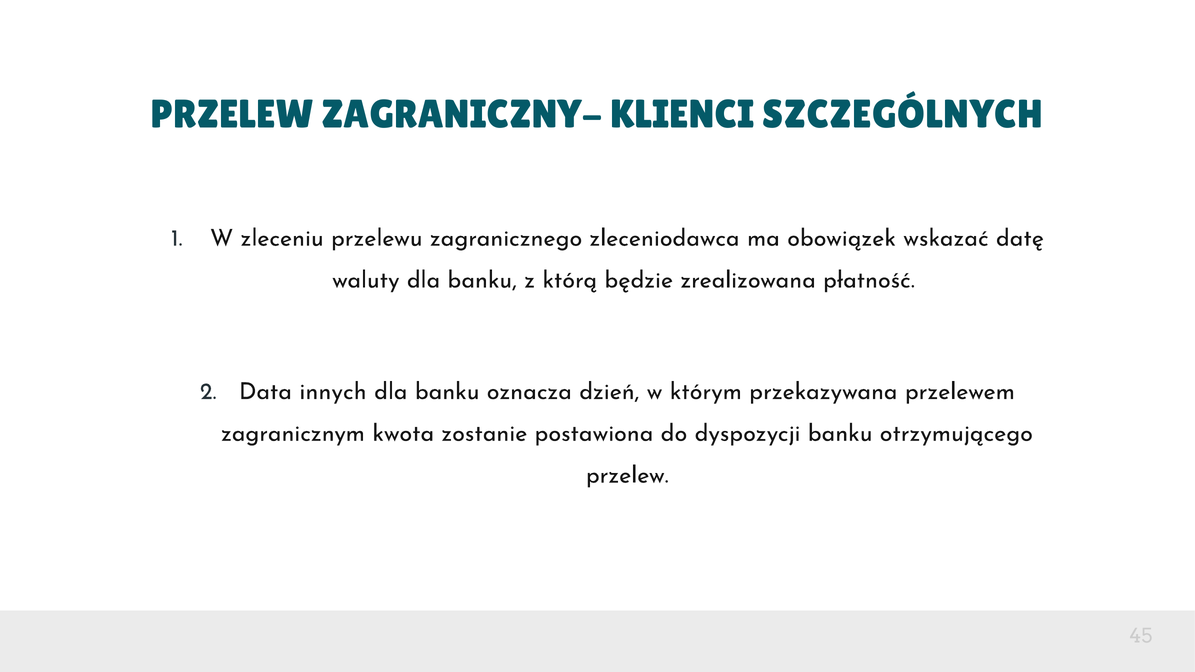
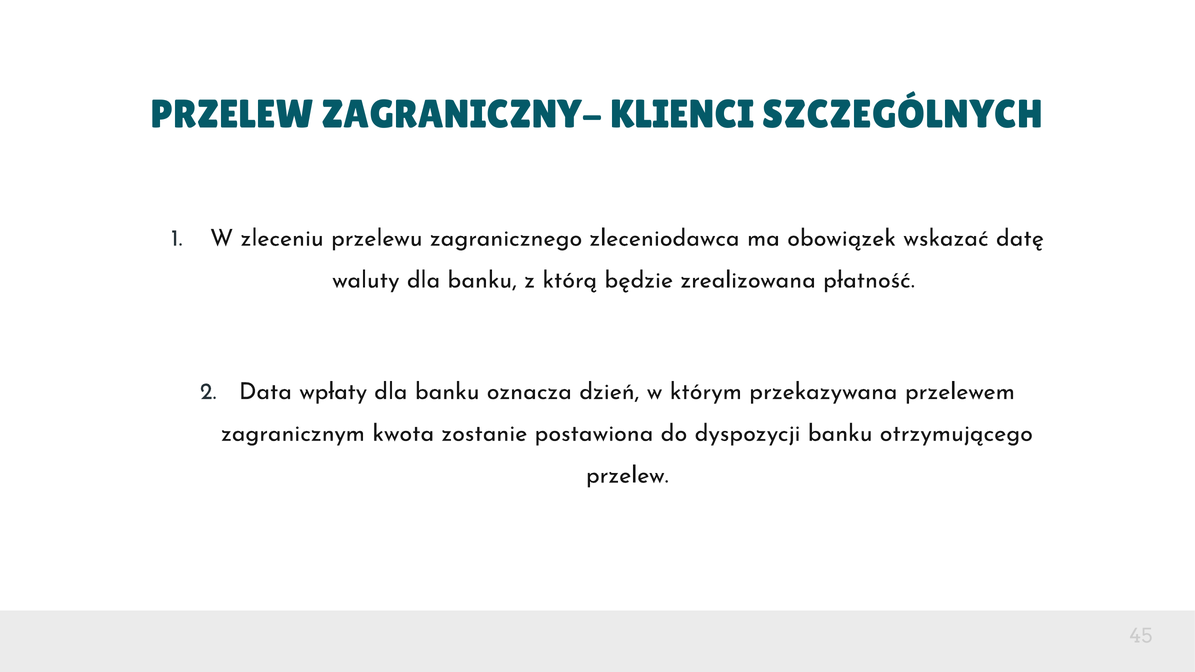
innych: innych -> wpłaty (333, 391)
